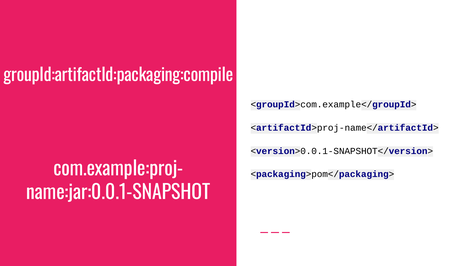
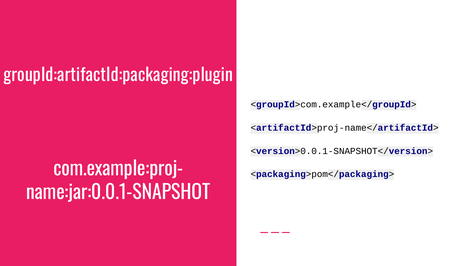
groupId:artifactId:packaging:compile: groupId:artifactId:packaging:compile -> groupId:artifactId:packaging:plugin (118, 75)
